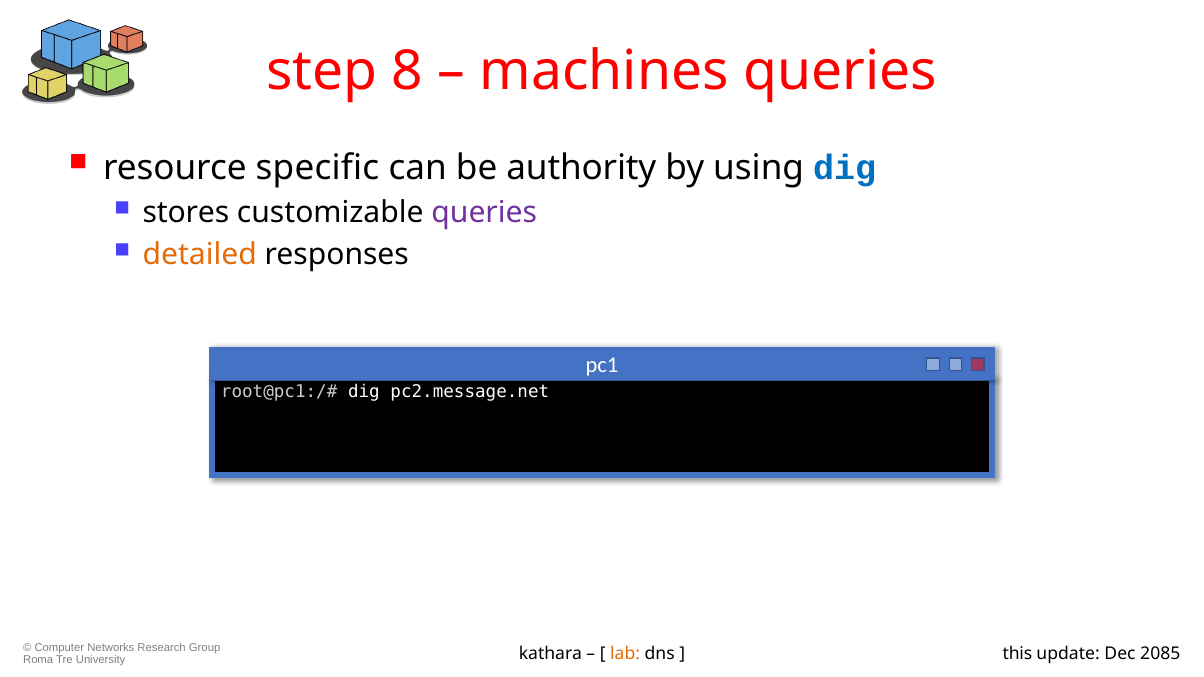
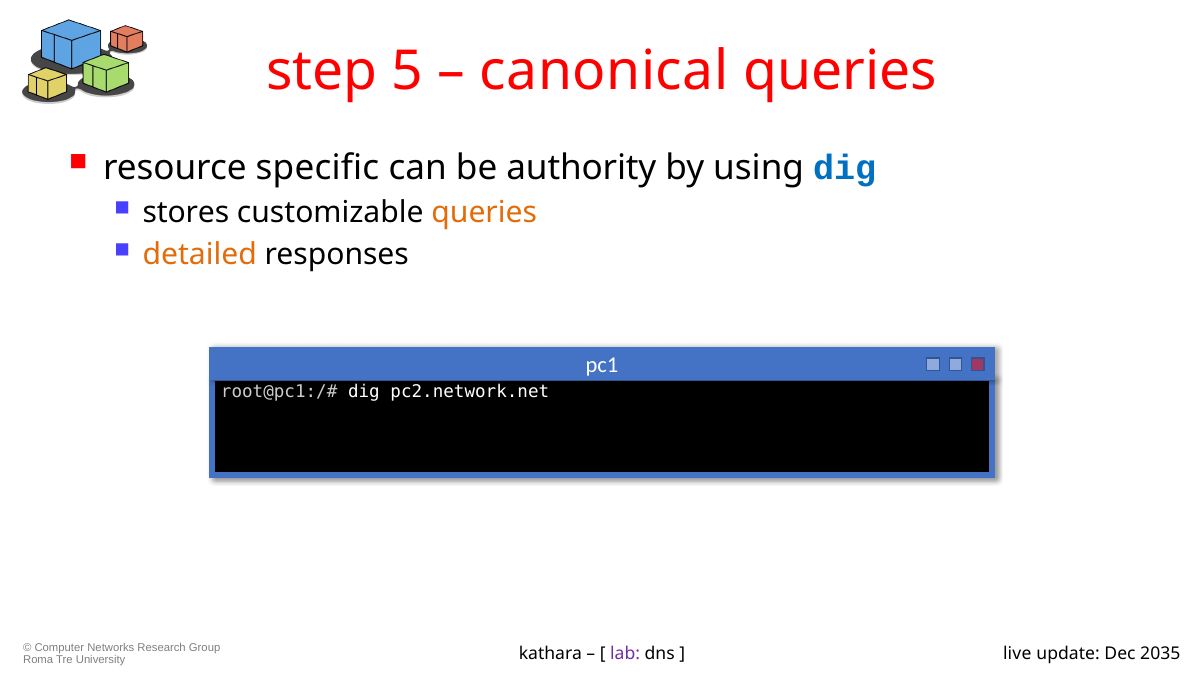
8: 8 -> 5 (408, 72)
machines: machines -> canonical (604, 72)
queries colour: purple -> orange (484, 212)
pc2.message.net: pc2.message.net -> pc2.network.net (470, 392)
lab colour: orange -> purple (625, 654)
this: this -> live (1017, 654)
2085: 2085 -> 2035 (1160, 654)
